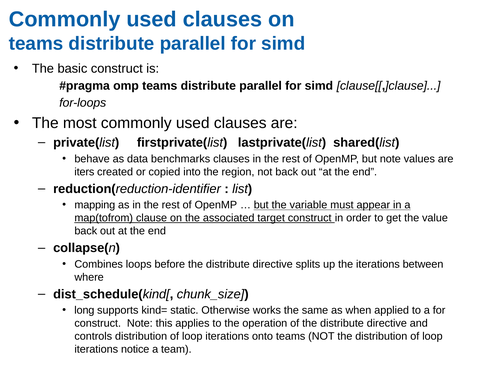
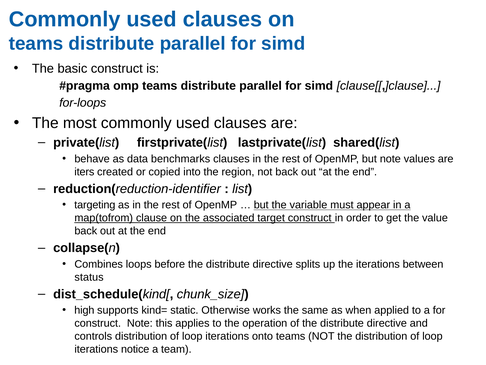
mapping: mapping -> targeting (95, 205)
where: where -> status (89, 277)
long: long -> high (84, 310)
